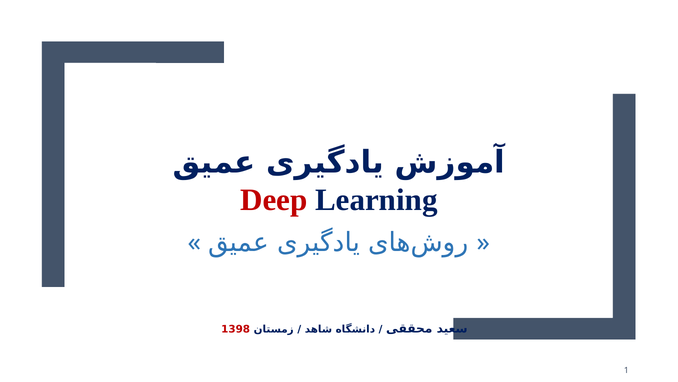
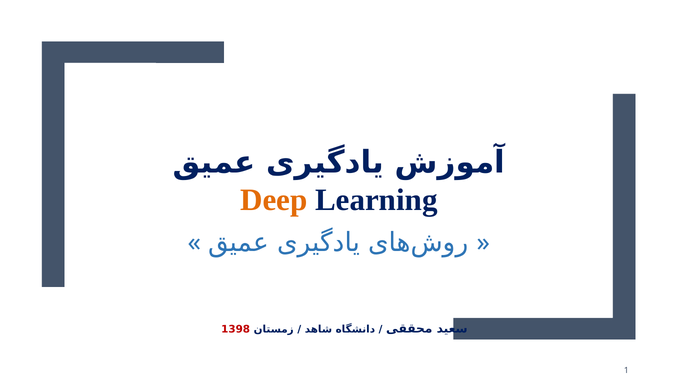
Deep colour: red -> orange (274, 200)
